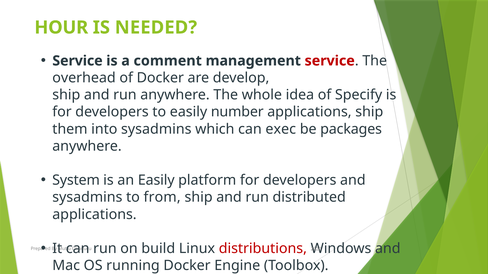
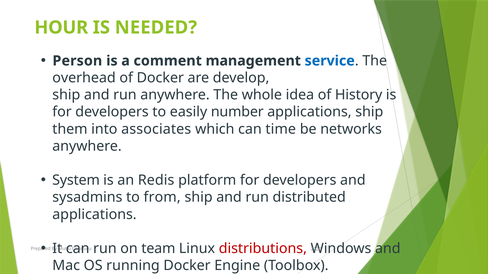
Service: Service -> Person (77, 61)
service colour: red -> blue (330, 61)
Specify: Specify -> History (359, 95)
into sysadmins: sysadmins -> associates (156, 129)
exec: exec -> time (281, 129)
packages: packages -> networks (351, 129)
an Easily: Easily -> Redis (156, 181)
build: build -> team (158, 249)
